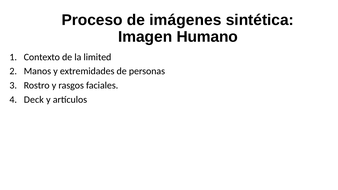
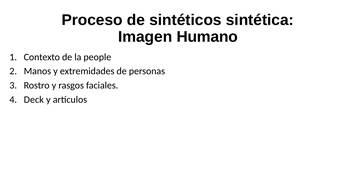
imágenes: imágenes -> sintéticos (185, 20)
limited: limited -> people (97, 57)
